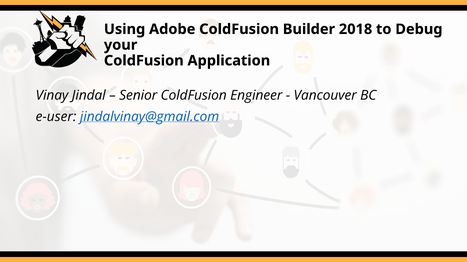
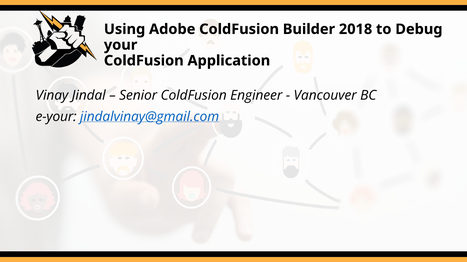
e-user: e-user -> e-your (56, 117)
